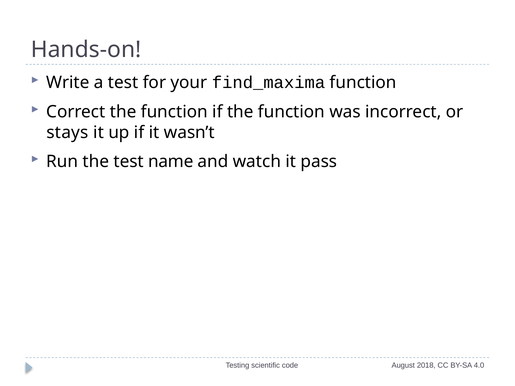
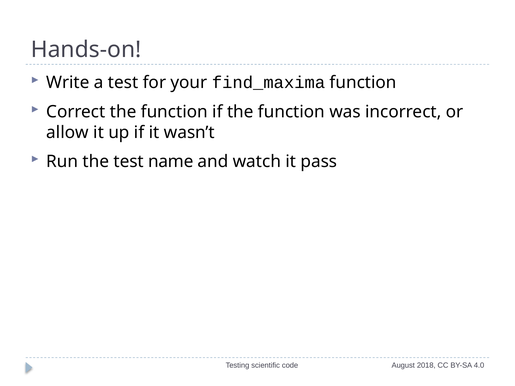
stays: stays -> allow (68, 132)
